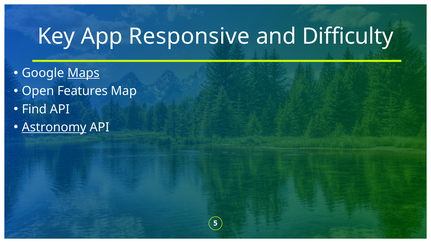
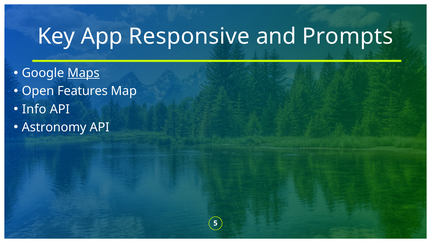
Difficulty: Difficulty -> Prompts (348, 36)
Find: Find -> Info (34, 109)
Astronomy underline: present -> none (54, 127)
